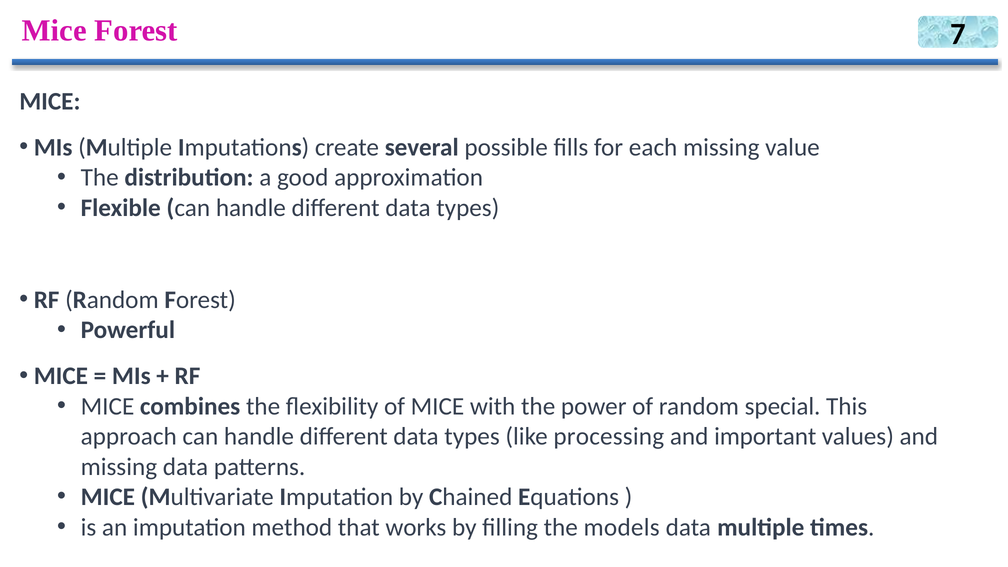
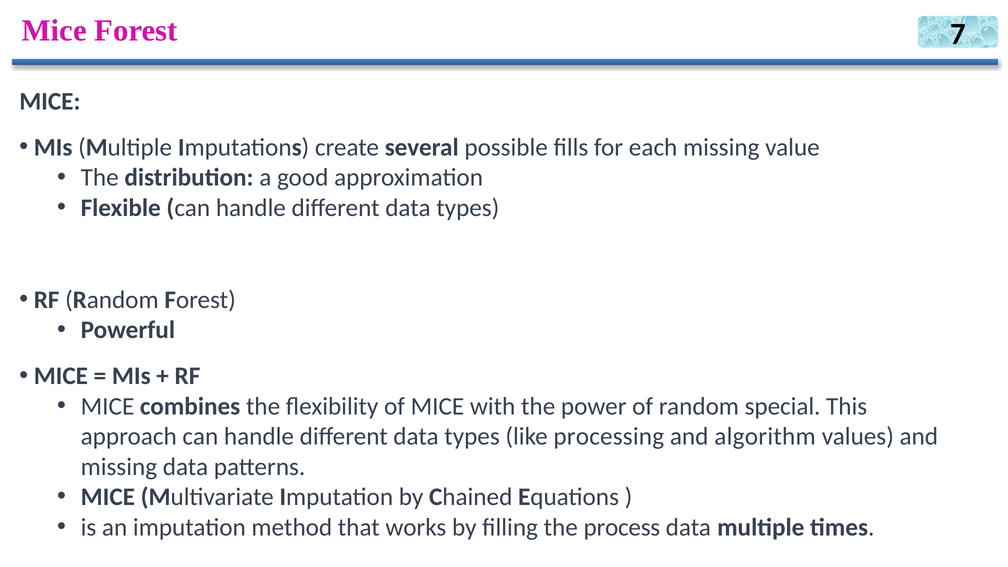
important: important -> algorithm (765, 437)
models: models -> process (622, 527)
